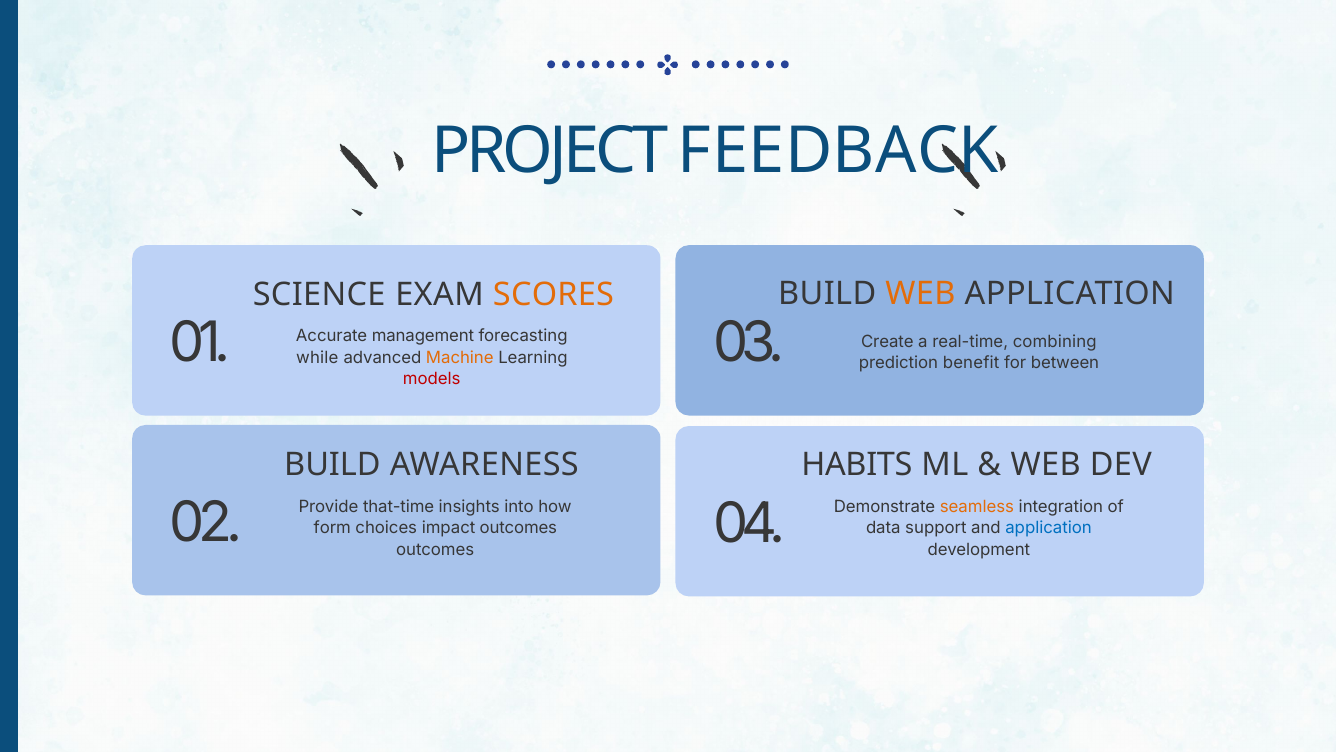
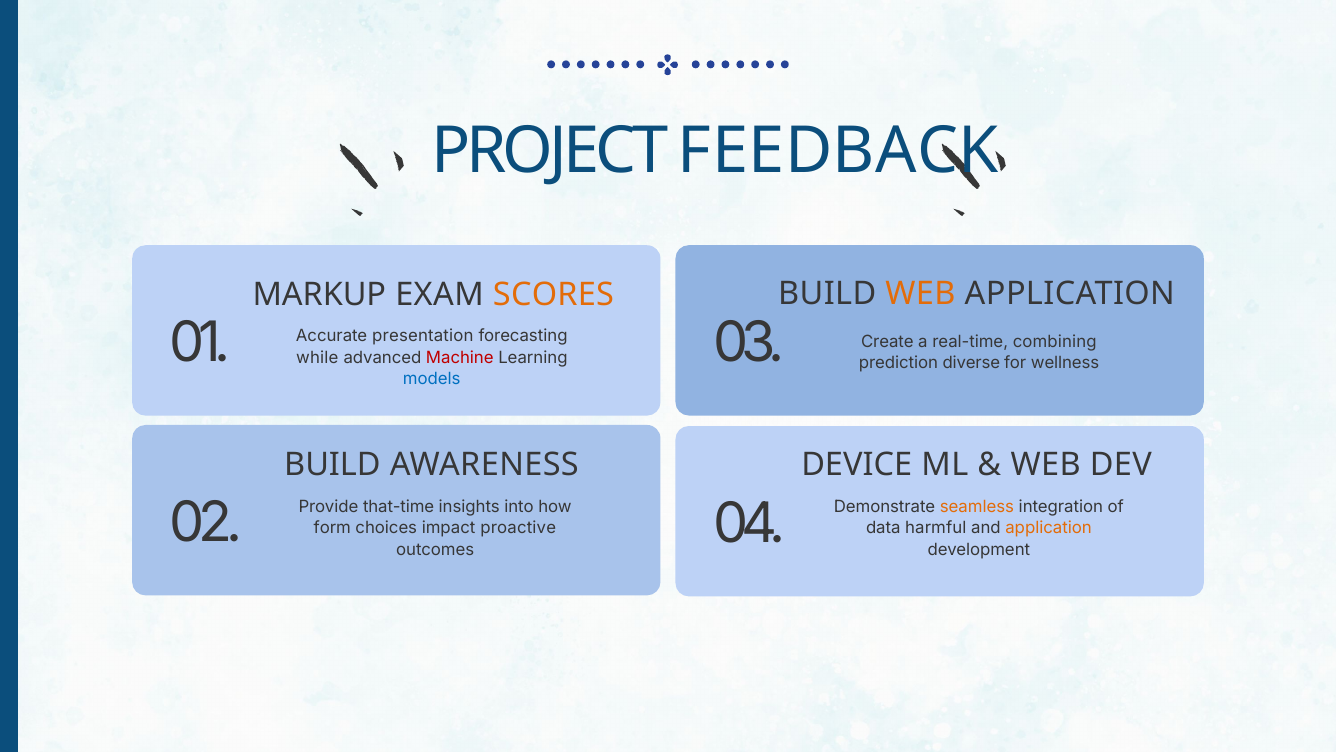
SCIENCE: SCIENCE -> MARKUP (319, 294)
management: management -> presentation (423, 336)
Machine colour: orange -> red (460, 358)
benefit: benefit -> diverse (971, 363)
between: between -> wellness (1065, 363)
models colour: red -> blue (432, 379)
HABITS: HABITS -> DEVICE (857, 464)
impact outcomes: outcomes -> proactive (518, 528)
support: support -> harmful (936, 528)
application colour: blue -> orange (1049, 528)
